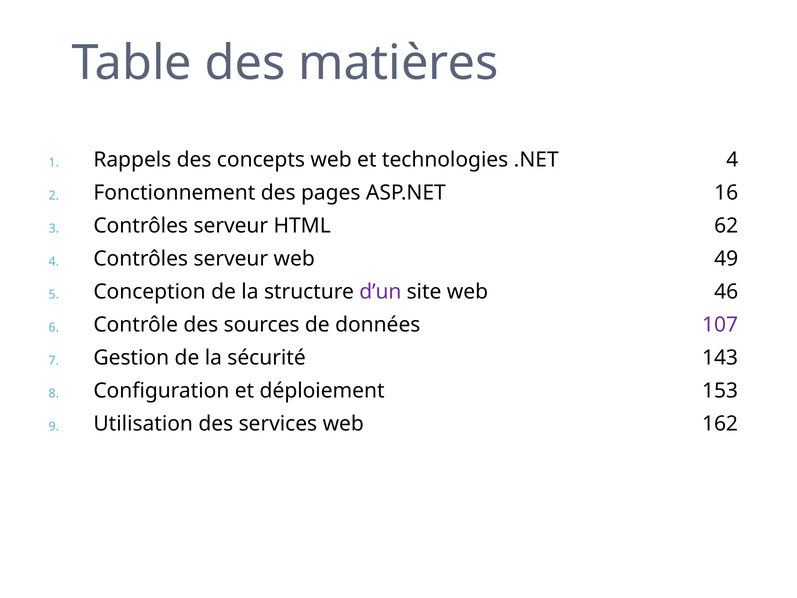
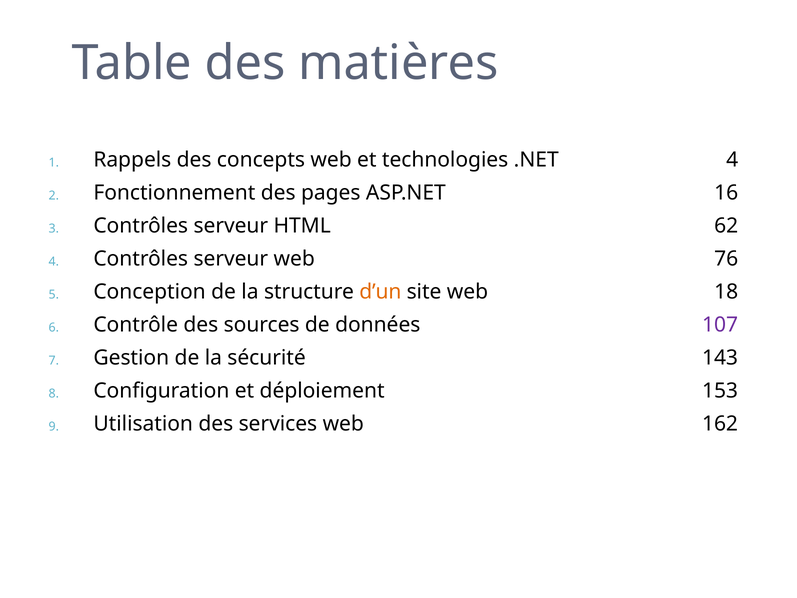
49: 49 -> 76 (726, 259)
d’un colour: purple -> orange (380, 292)
46: 46 -> 18 (726, 292)
